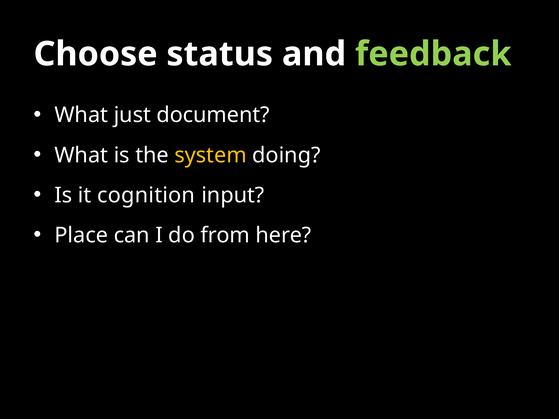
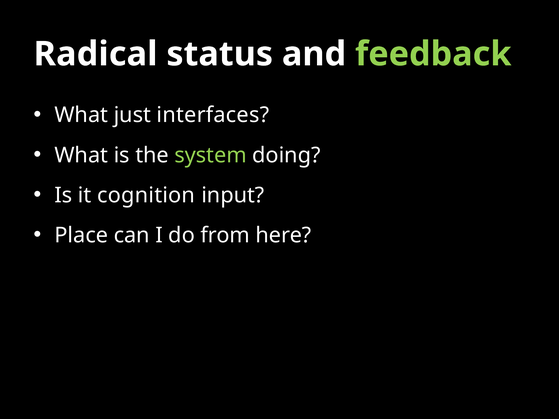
Choose: Choose -> Radical (95, 54)
document: document -> interfaces (213, 115)
system colour: yellow -> light green (211, 155)
